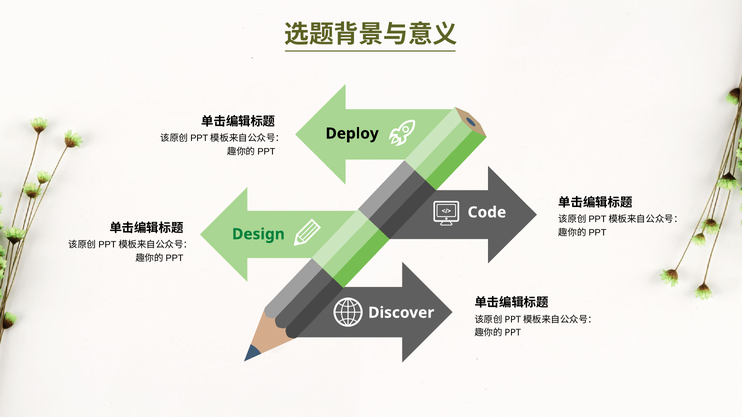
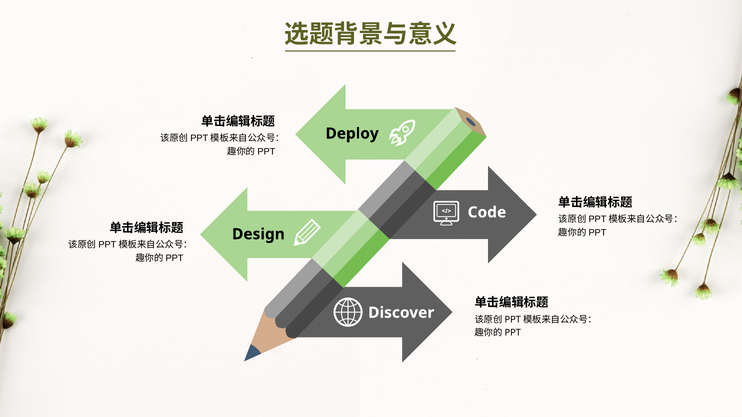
Design colour: green -> black (258, 234)
